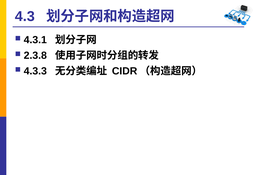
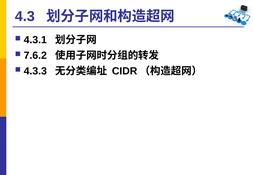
2.3.8: 2.3.8 -> 7.6.2 (35, 56)
